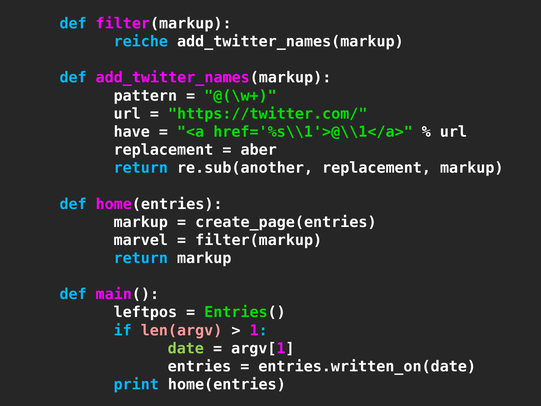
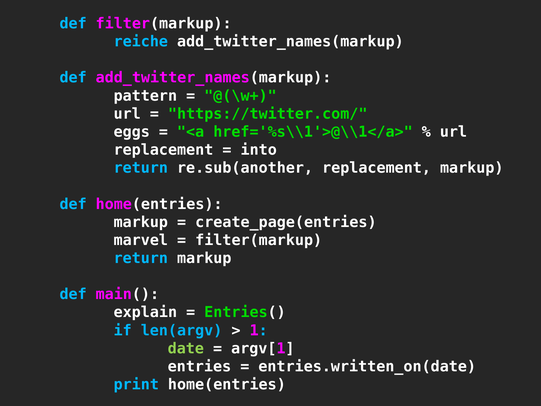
have: have -> eggs (132, 132)
aber: aber -> into (259, 150)
leftpos: leftpos -> explain (145, 312)
len(argv colour: pink -> light blue (182, 330)
